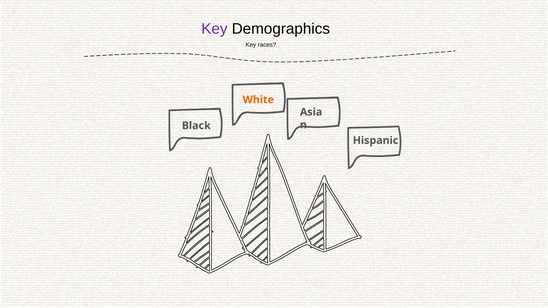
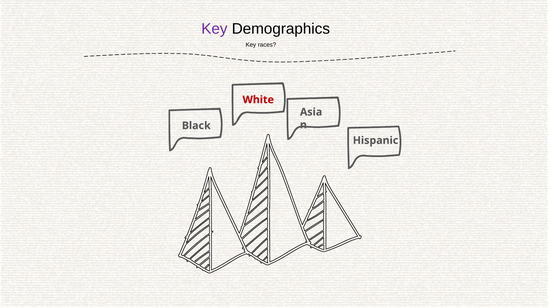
White colour: orange -> red (258, 100)
